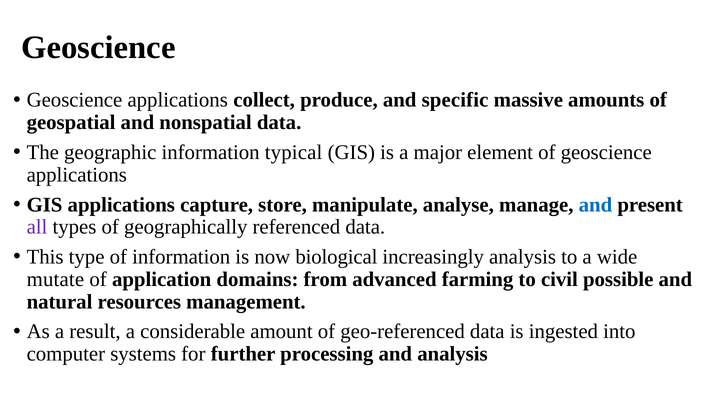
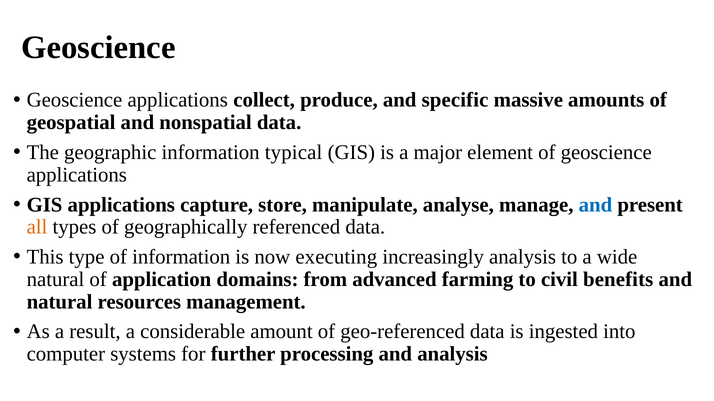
all colour: purple -> orange (37, 227)
biological: biological -> executing (336, 257)
mutate: mutate -> natural (55, 280)
possible: possible -> benefits (618, 280)
